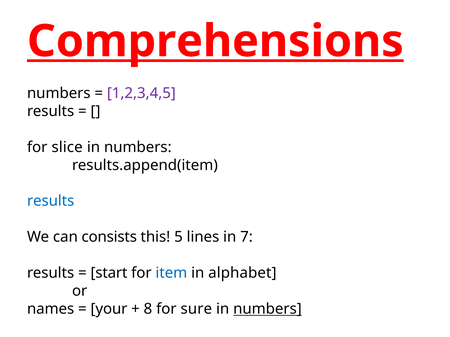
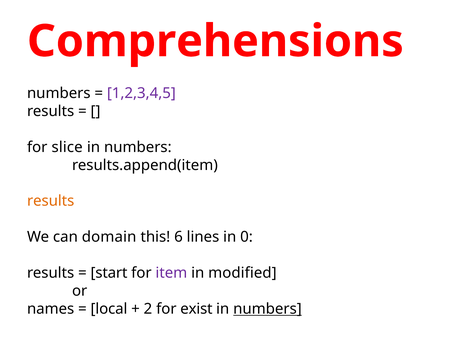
Comprehensions underline: present -> none (215, 41)
results colour: blue -> orange (51, 201)
consists: consists -> domain (109, 237)
5: 5 -> 6 (178, 237)
7: 7 -> 0 (246, 237)
item colour: blue -> purple (171, 273)
alphabet: alphabet -> modified (242, 273)
your: your -> local (109, 309)
8: 8 -> 2 (148, 309)
sure: sure -> exist (196, 309)
